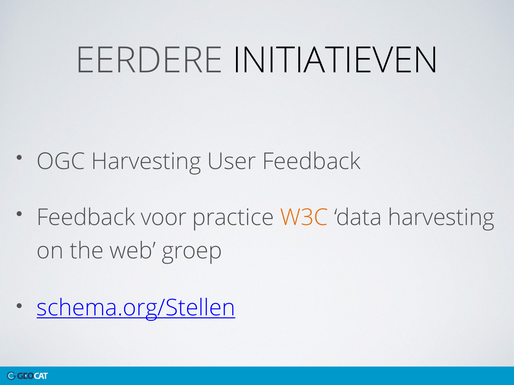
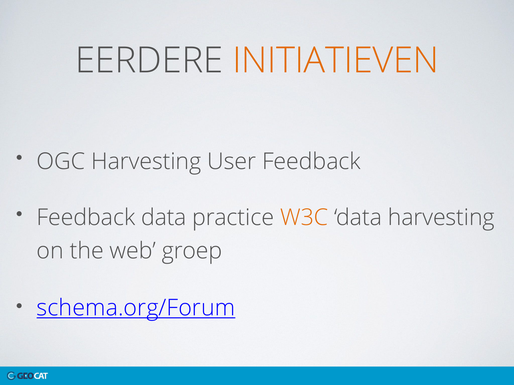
INITIATIEVEN colour: black -> orange (336, 61)
Feedback voor: voor -> data (164, 218)
schema.org/Stellen: schema.org/Stellen -> schema.org/Forum (136, 308)
